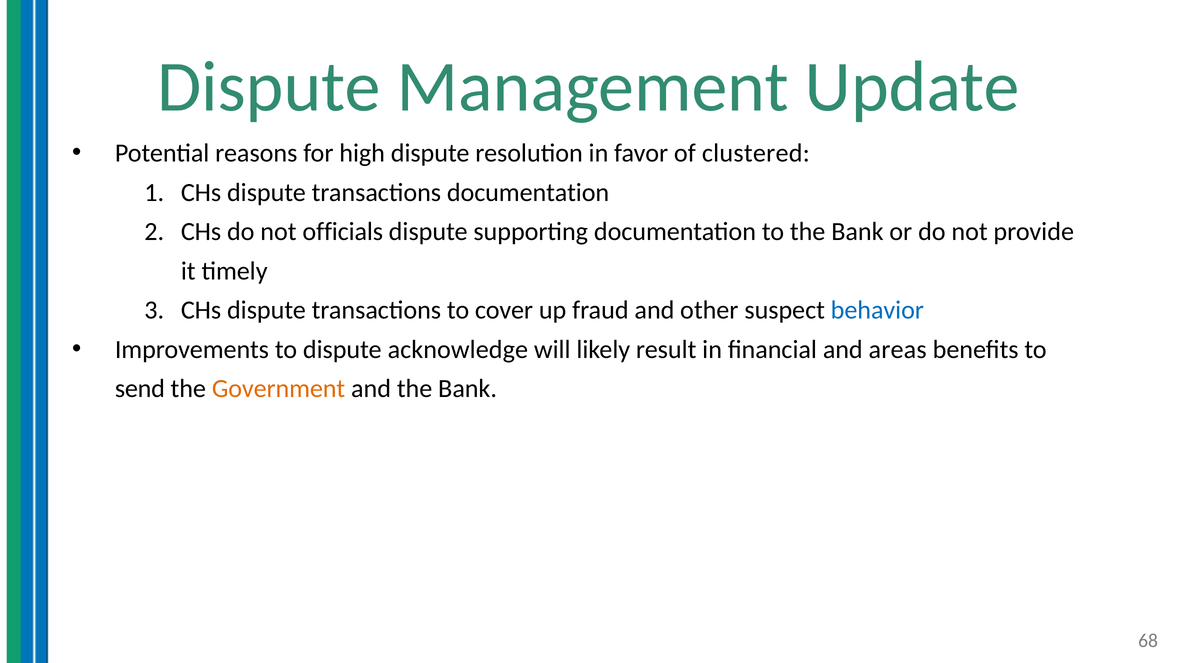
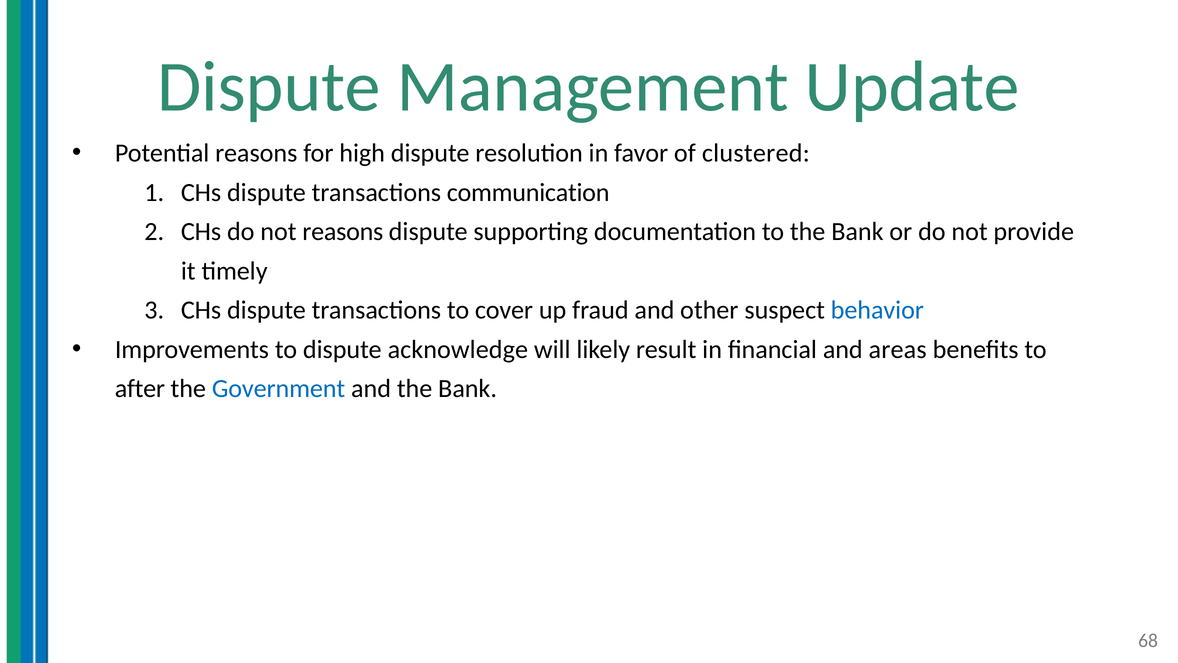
transactions documentation: documentation -> communication (528, 192)
not officials: officials -> reasons (343, 232)
send: send -> after (140, 389)
Government colour: orange -> blue (279, 389)
